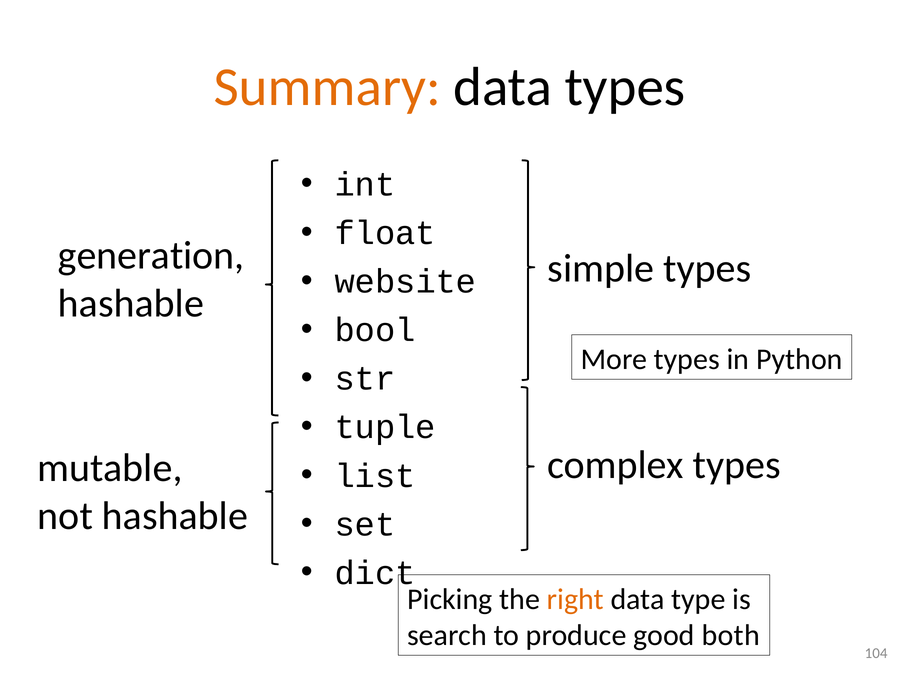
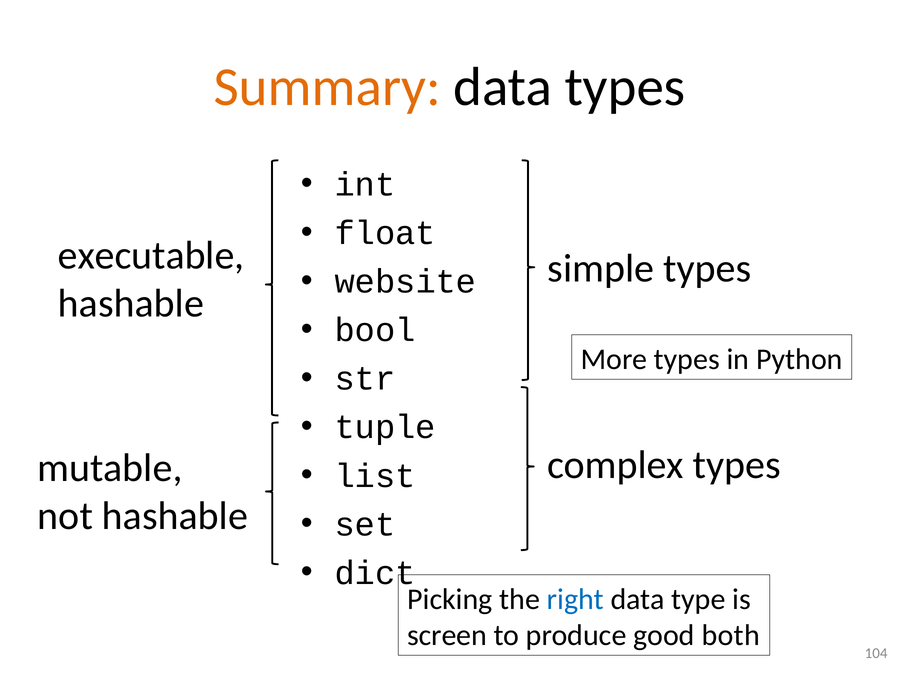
generation: generation -> executable (151, 255)
right colour: orange -> blue (575, 599)
search: search -> screen (447, 635)
